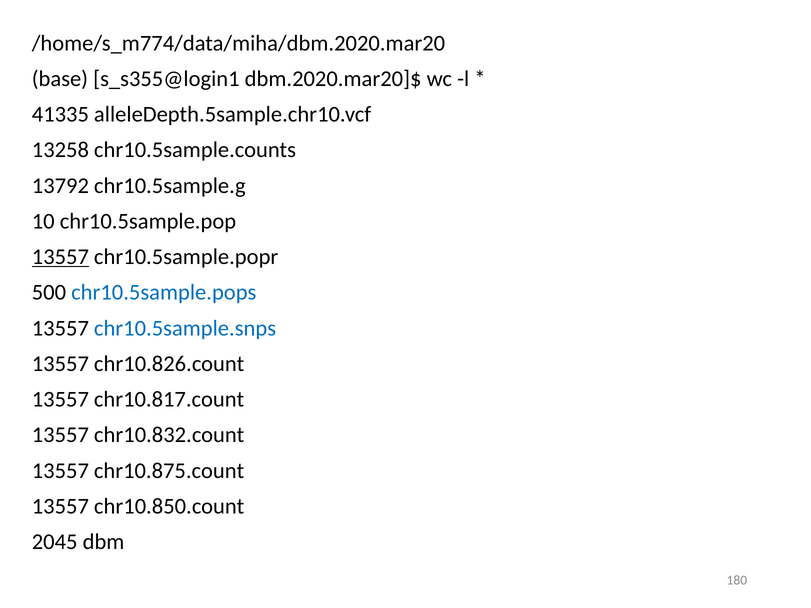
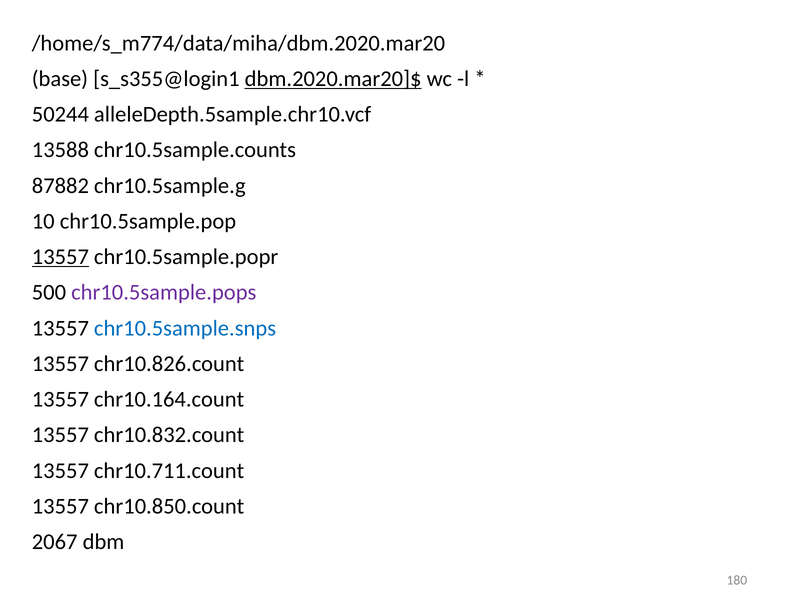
dbm.2020.mar20]$ underline: none -> present (333, 79)
41335: 41335 -> 50244 (60, 114)
13258: 13258 -> 13588 (60, 150)
13792: 13792 -> 87882 (60, 186)
chr10.5sample.pops colour: blue -> purple (164, 293)
chr10.817.count: chr10.817.count -> chr10.164.count (169, 399)
chr10.875.count: chr10.875.count -> chr10.711.count (169, 471)
2045: 2045 -> 2067 (55, 542)
